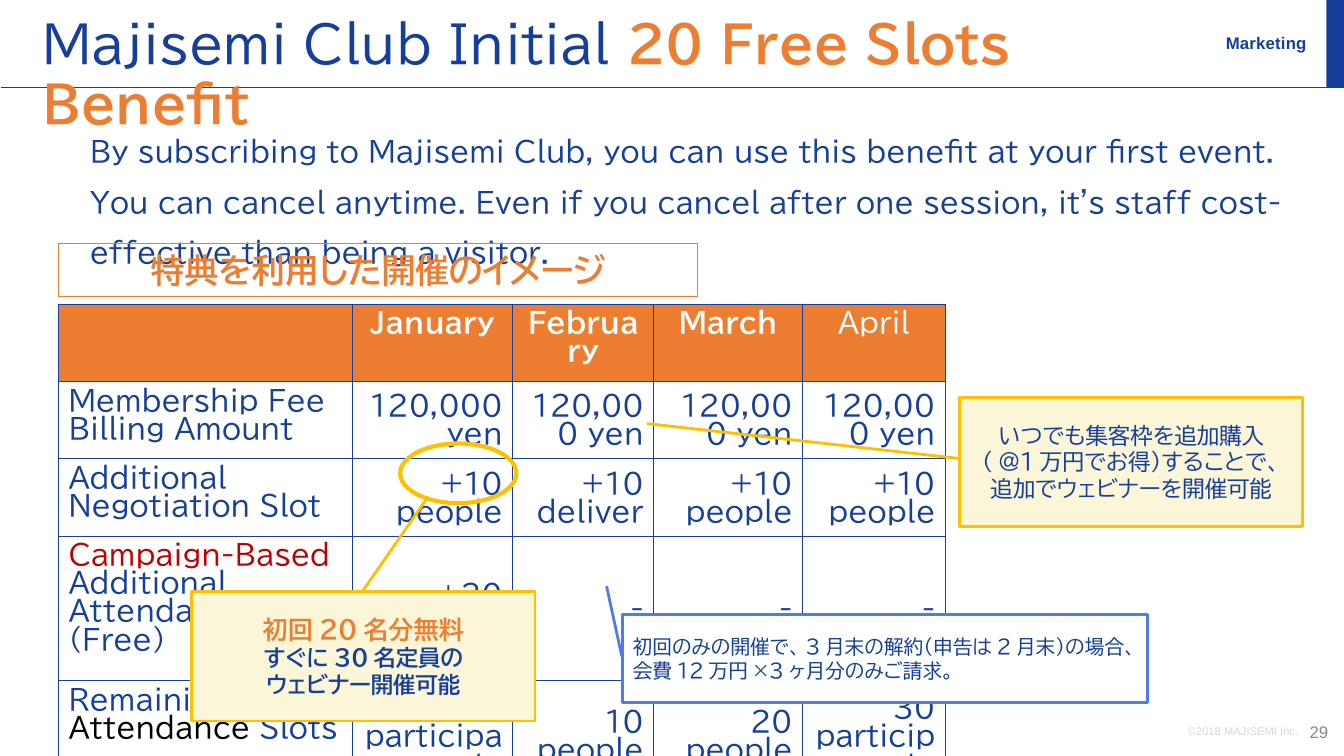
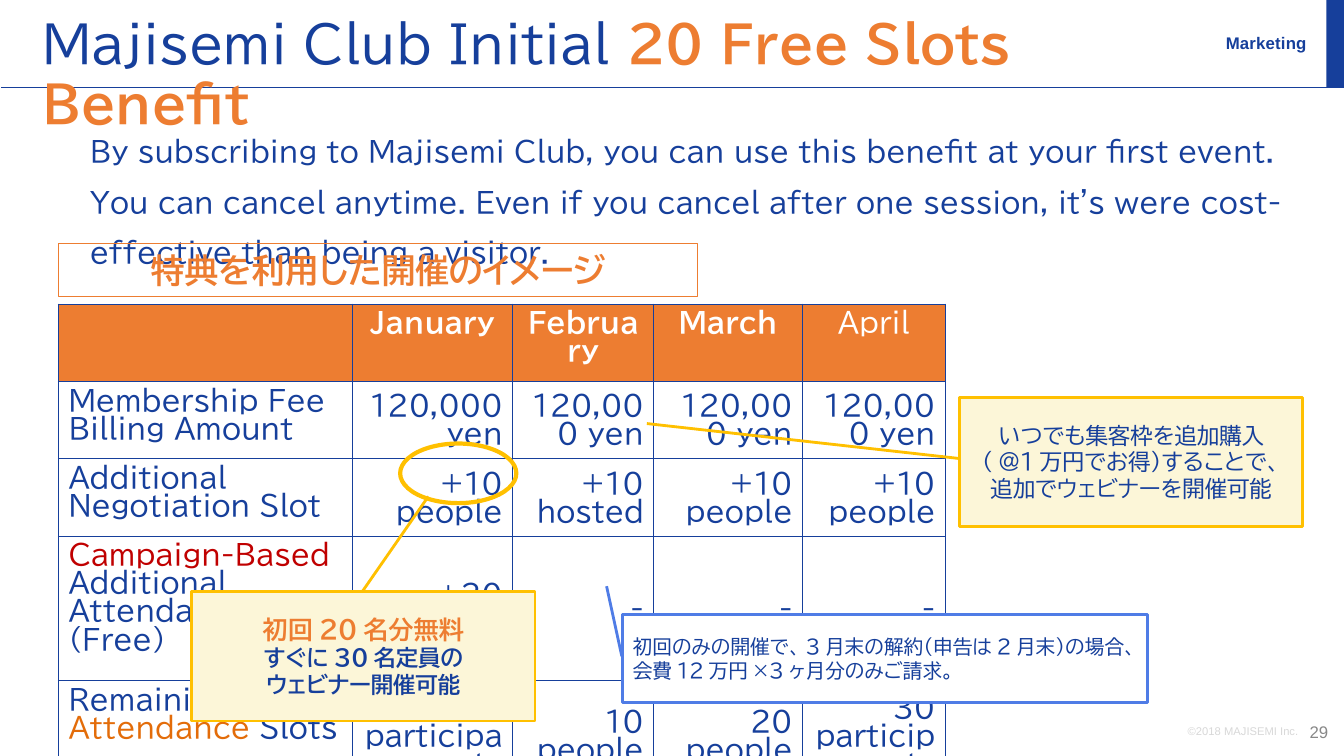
staff: staff -> were (1153, 204)
deliver: deliver -> hosted (590, 513)
Attendance colour: black -> orange (159, 729)
